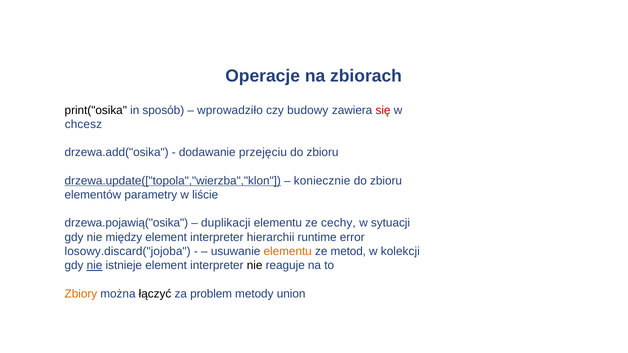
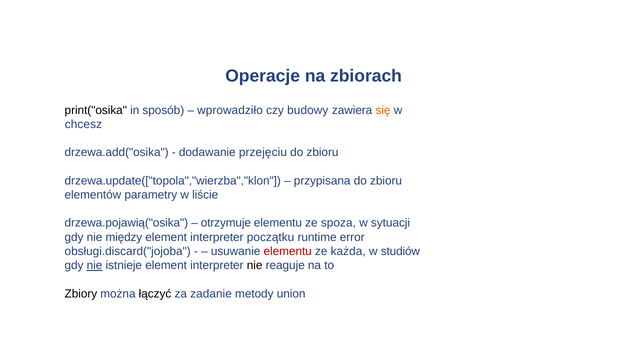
się colour: red -> orange (383, 110)
drzewa.update(["topola","wierzba","klon underline: present -> none (173, 181)
koniecznie: koniecznie -> przypisana (322, 181)
duplikacji: duplikacji -> otrzymuje (226, 223)
cechy: cechy -> spoza (338, 223)
hierarchii: hierarchii -> początku (271, 237)
losowy.discard("jojoba: losowy.discard("jojoba -> obsługi.discard("jojoba (128, 252)
elementu colour: orange -> red (288, 252)
metod: metod -> każda (348, 252)
kolekcji: kolekcji -> studiów (400, 252)
Zbiory colour: orange -> black (81, 294)
problem: problem -> zadanie (211, 294)
